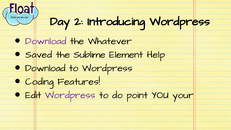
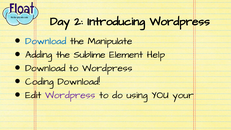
Download colour: purple -> blue (46, 41)
Whatever: Whatever -> Manipulate (110, 41)
Saved: Saved -> Adding (39, 55)
Coding Features: Features -> Download (79, 82)
point: point -> using (137, 95)
